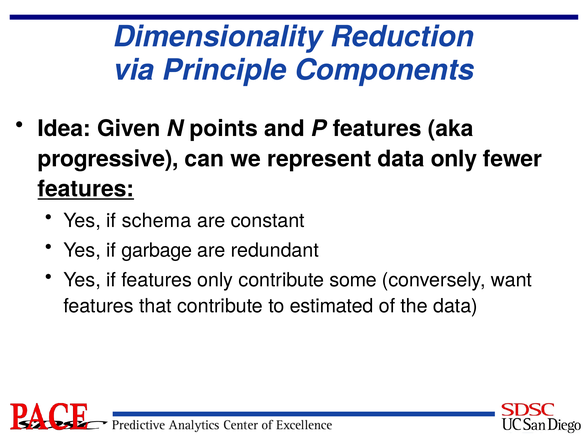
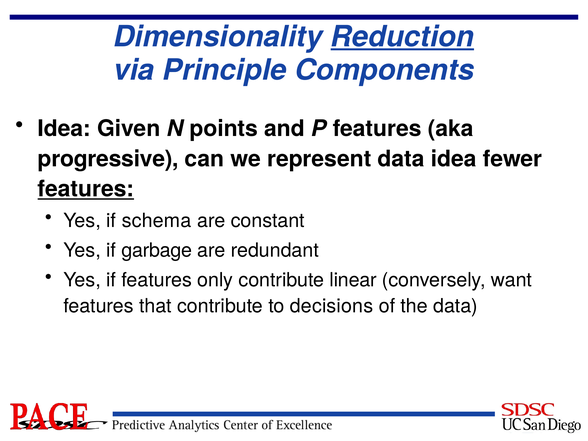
Reduction underline: none -> present (402, 37)
data only: only -> idea (454, 159)
some: some -> linear (353, 280)
estimated: estimated -> decisions (332, 306)
